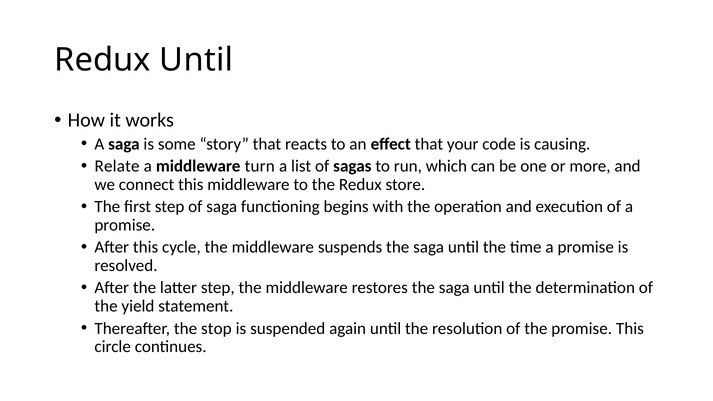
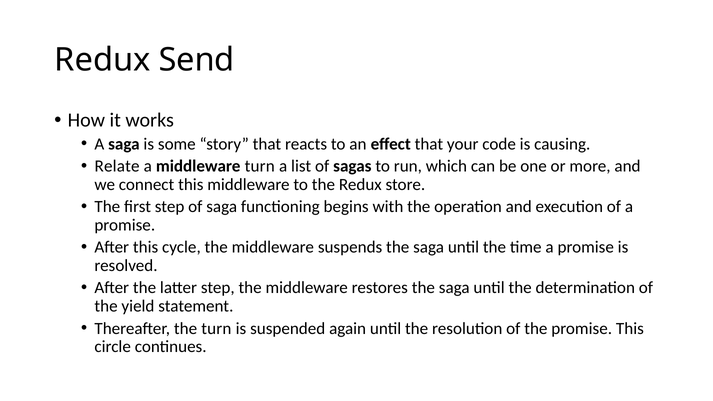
Redux Until: Until -> Send (197, 60)
the stop: stop -> turn (216, 328)
